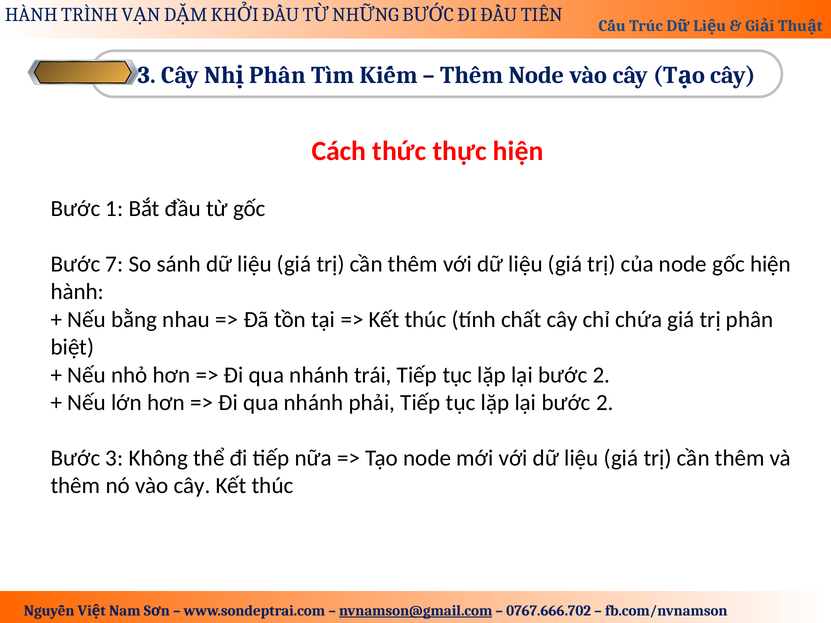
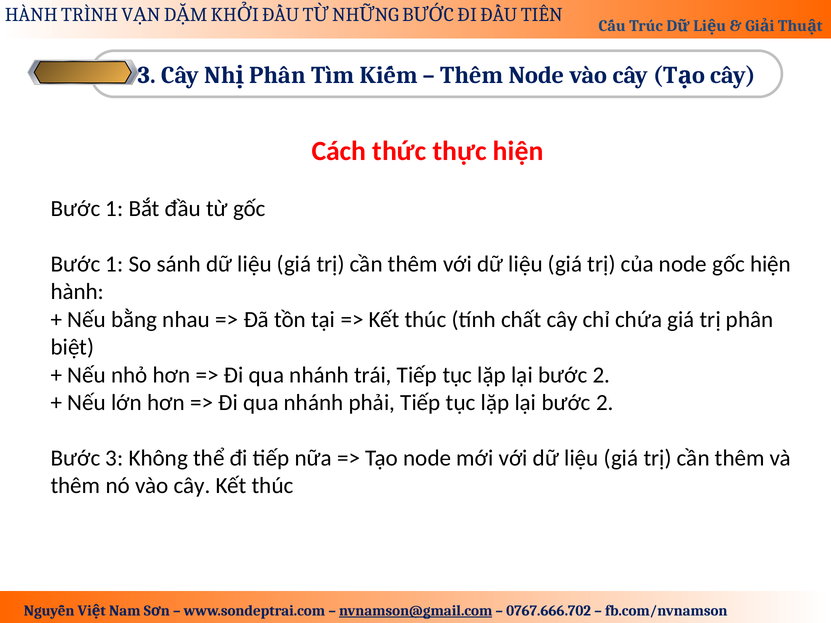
7: 7 -> 1 (114, 264)
